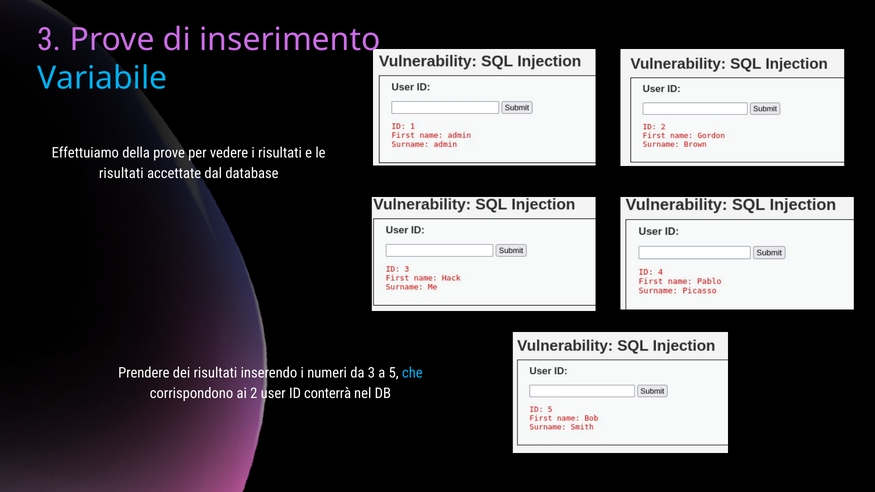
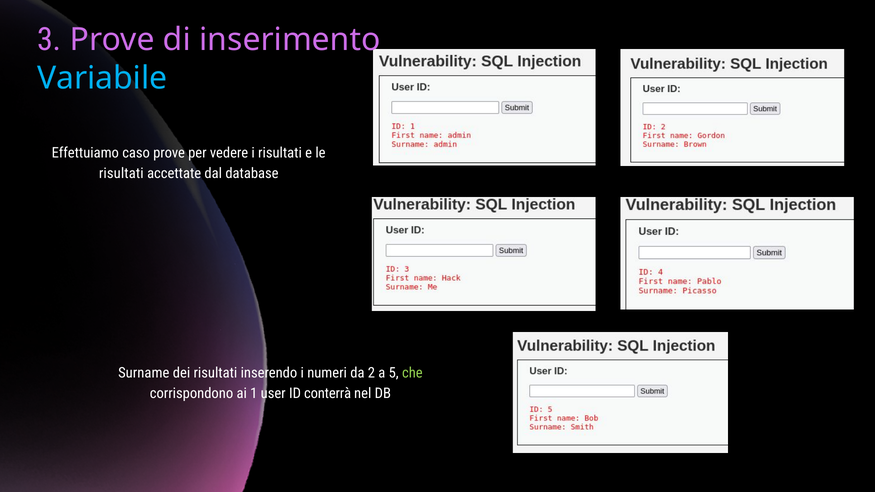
della: della -> caso (136, 153)
Prendere: Prendere -> Surname (144, 373)
da 3: 3 -> 2 (371, 373)
che colour: light blue -> light green (412, 373)
2: 2 -> 1 (254, 393)
